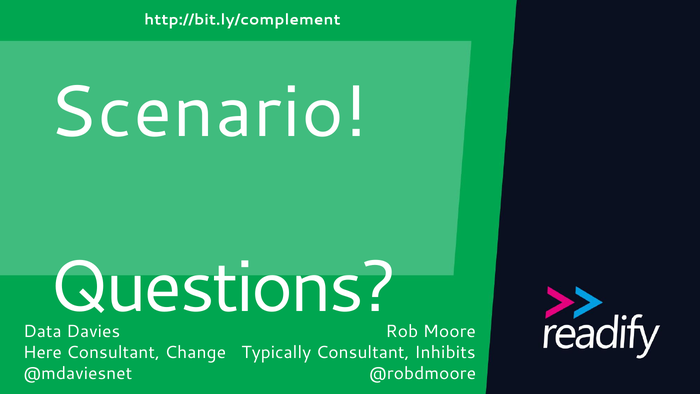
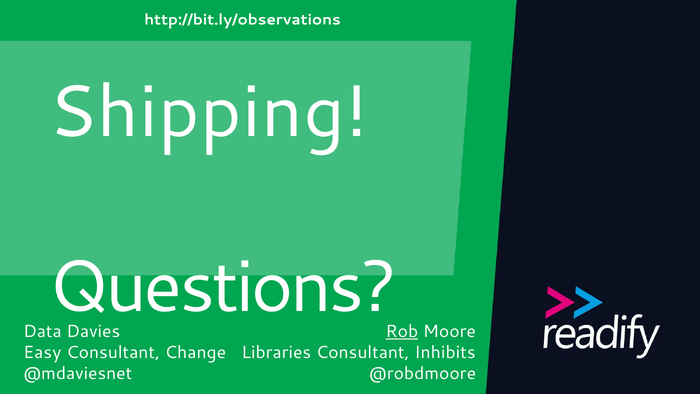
http://bit.ly/complement: http://bit.ly/complement -> http://bit.ly/observations (242, 20)
Scenario: Scenario -> Shipping (208, 112)
Rob underline: none -> present (402, 331)
Here: Here -> Easy (42, 352)
Typically: Typically -> Libraries (276, 352)
